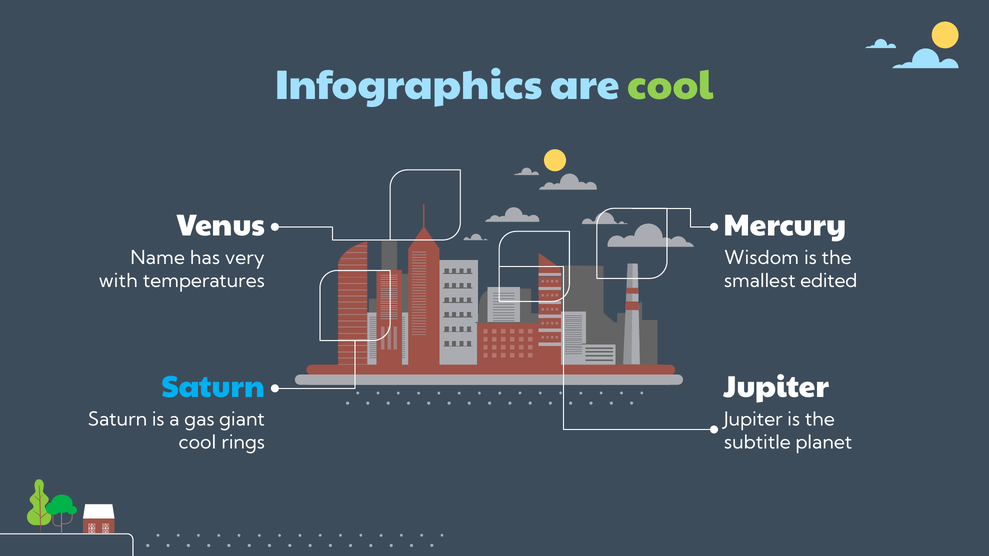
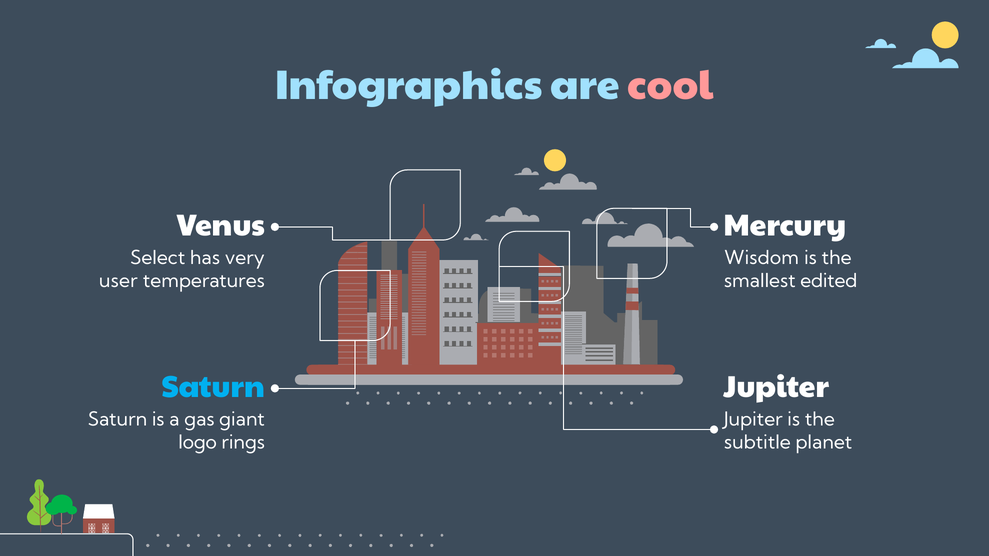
cool colour: light green -> pink (671, 86)
Name: Name -> Select (158, 258)
with: with -> user (118, 281)
cool: cool -> logo (198, 443)
